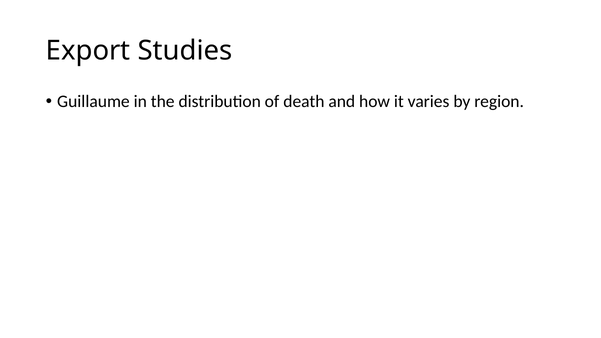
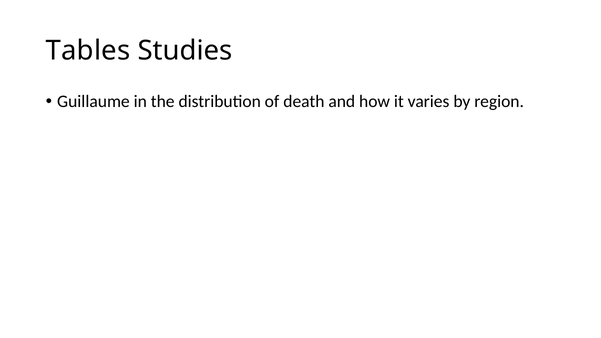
Export: Export -> Tables (88, 50)
